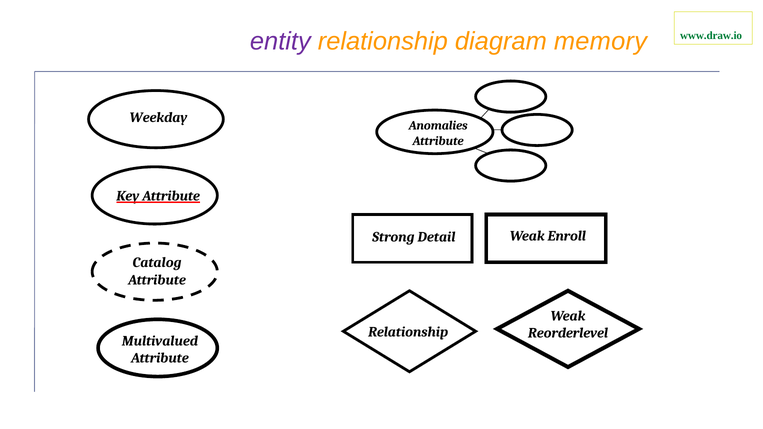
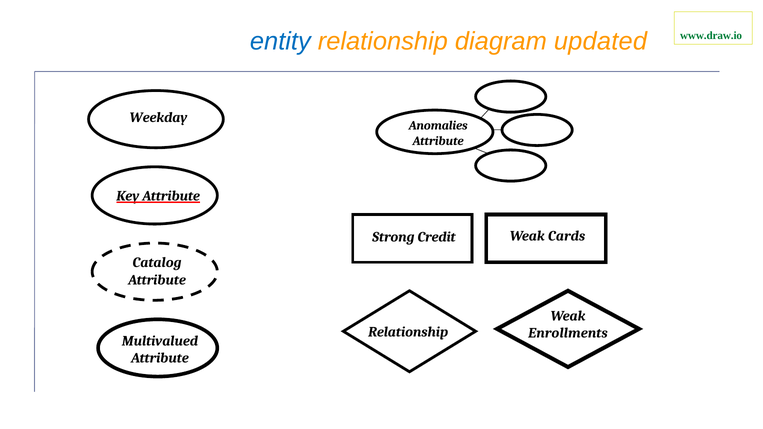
entity colour: purple -> blue (280, 41)
memory: memory -> updated (600, 41)
Enroll: Enroll -> Cards (567, 236)
Detail: Detail -> Credit (437, 237)
Reorderlevel: Reorderlevel -> Enrollments (568, 333)
